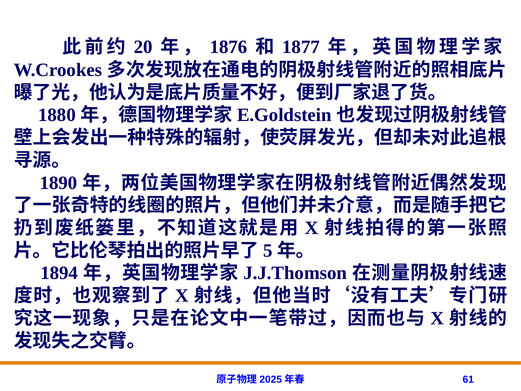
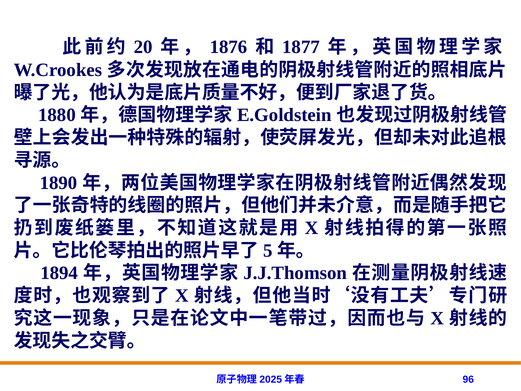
61: 61 -> 96 (468, 379)
